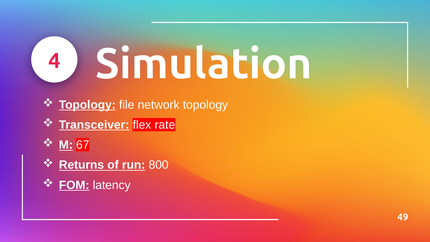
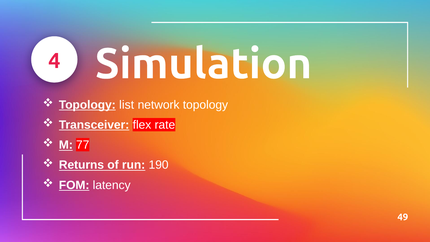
file: file -> list (127, 105)
67: 67 -> 77 (83, 145)
800: 800 -> 190 (159, 165)
